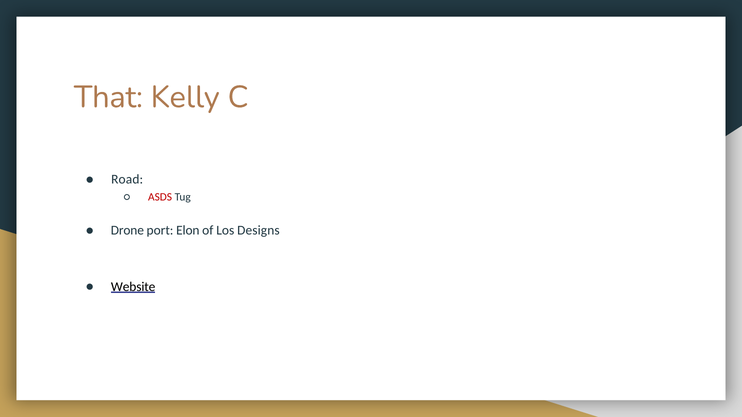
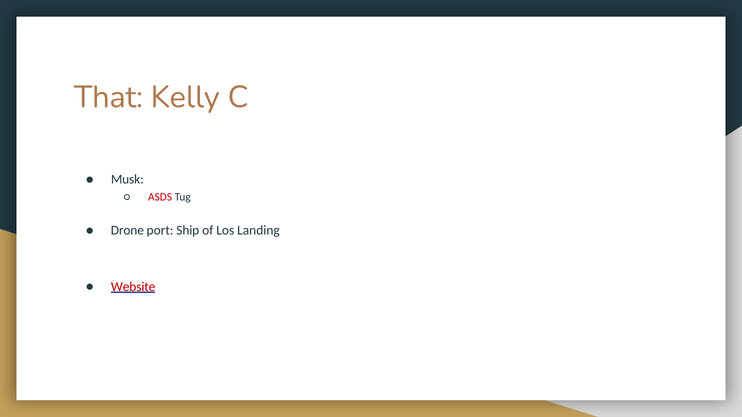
Road: Road -> Musk (127, 180)
Elon: Elon -> Ship (188, 231)
Designs: Designs -> Landing (258, 231)
Website colour: black -> red (133, 287)
